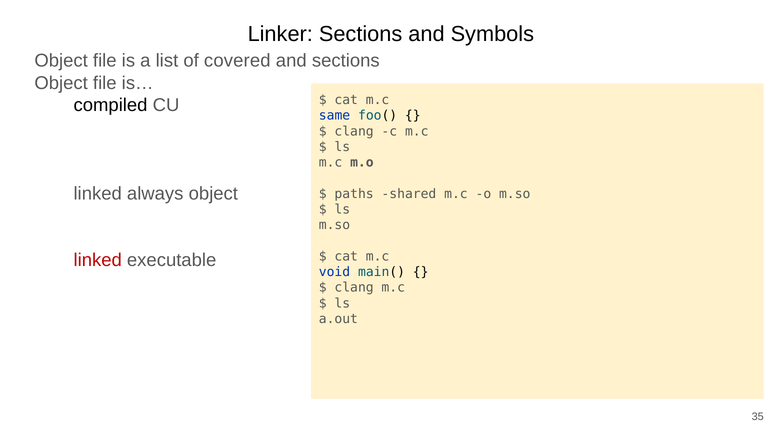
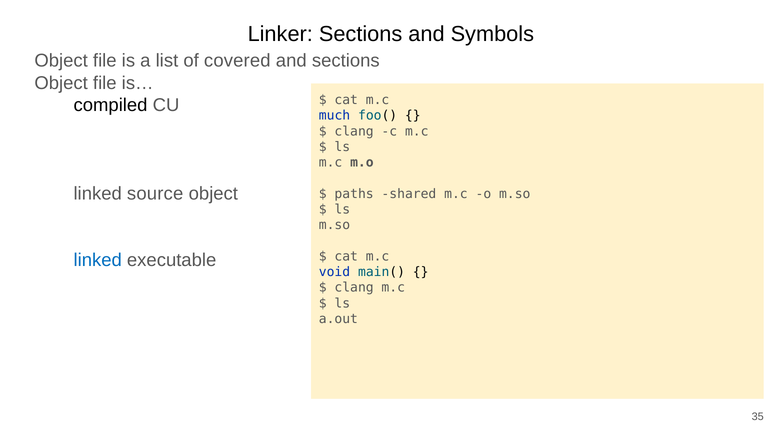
same: same -> much (335, 116)
always: always -> source (155, 194)
linked colour: red -> blue (98, 260)
